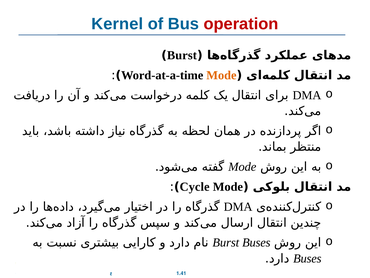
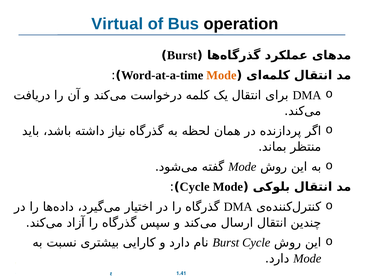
Kernel: Kernel -> Virtual (117, 24)
operation colour: red -> black (241, 24)
Burst Buses: Buses -> Cycle (256, 242)
Buses: Buses -> Mode (307, 258)
